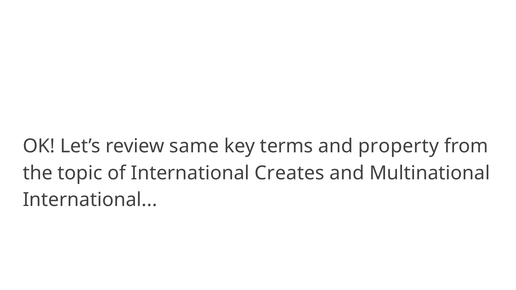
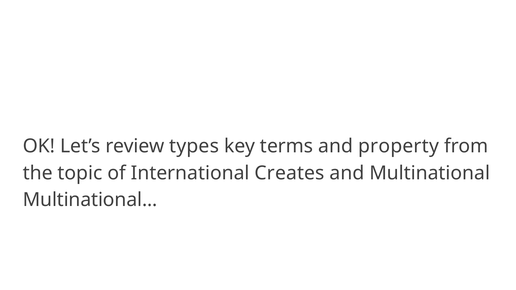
same: same -> types (194, 146)
International: International -> Multinational (90, 200)
